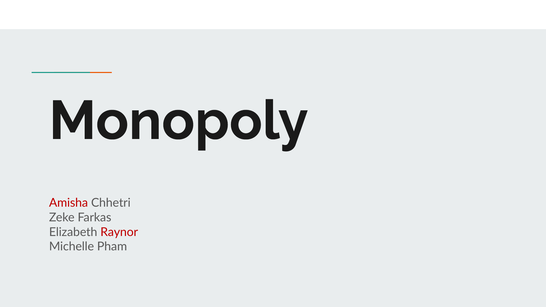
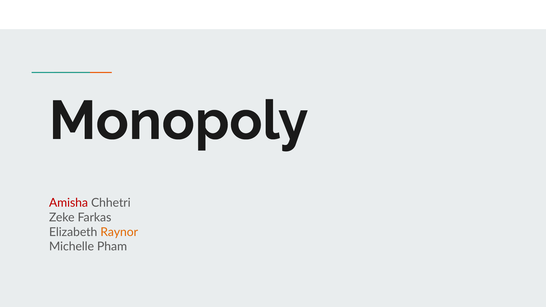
Raynor colour: red -> orange (119, 232)
